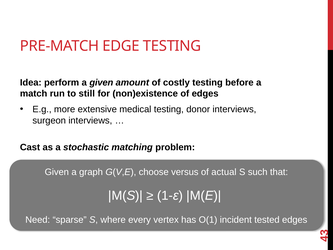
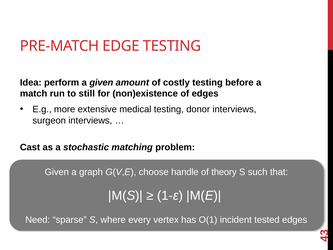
versus: versus -> handle (185, 172)
actual: actual -> theory (224, 172)
